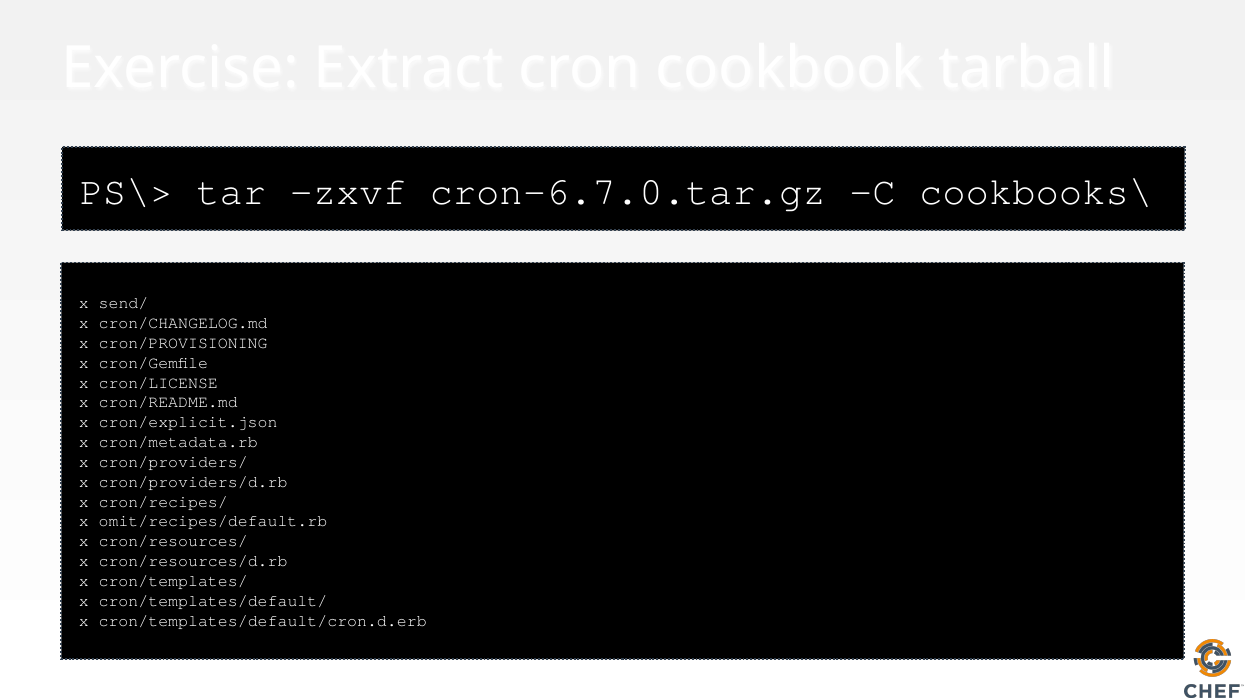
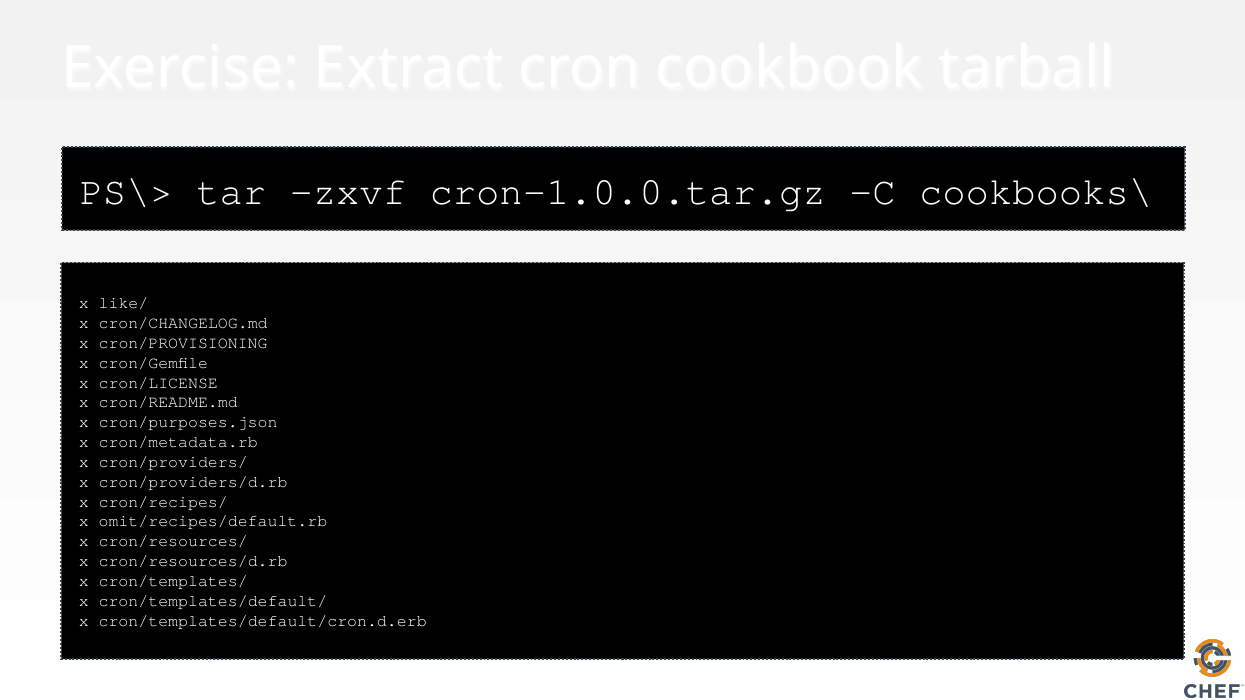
cron-6.7.0.tar.gz: cron-6.7.0.tar.gz -> cron-1.0.0.tar.gz (628, 191)
send/: send/ -> like/ (123, 303)
cron/explicit.json: cron/explicit.json -> cron/purposes.json (188, 422)
